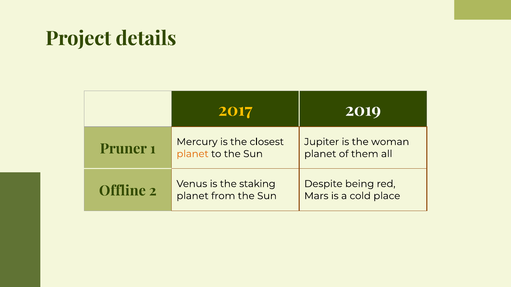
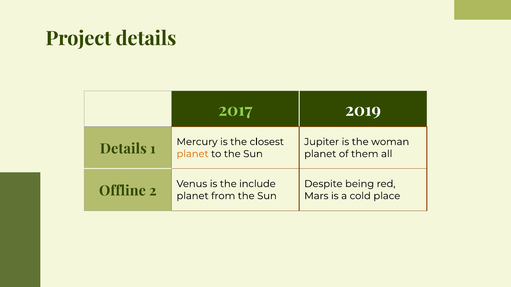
2017 colour: yellow -> light green (235, 110)
Pruner: Pruner -> Details (123, 149)
staking: staking -> include (257, 184)
